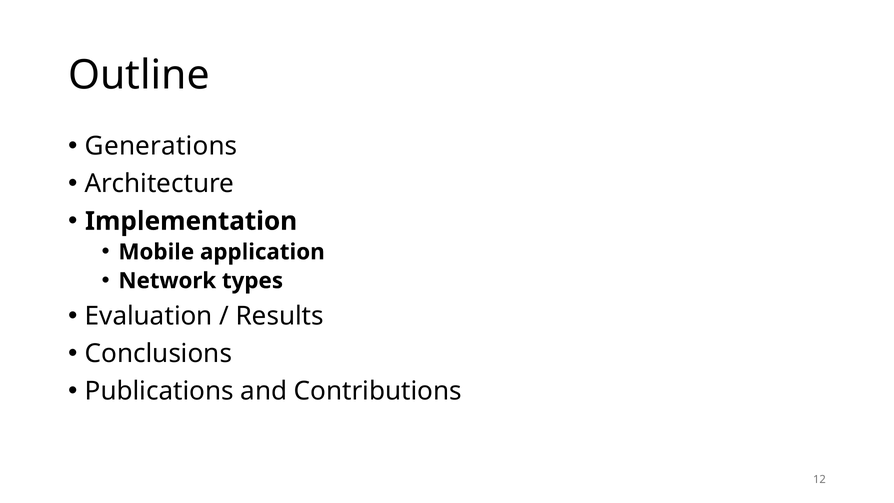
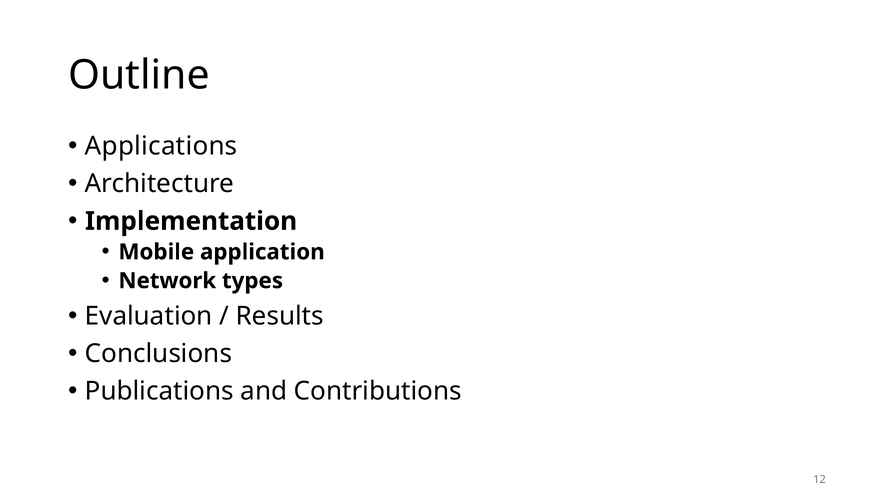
Generations: Generations -> Applications (161, 146)
